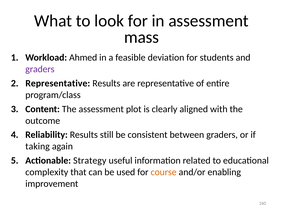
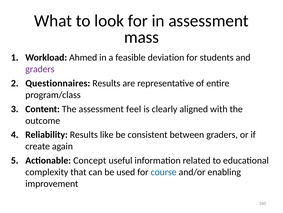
Representative: Representative -> Questionnaires (58, 83)
plot: plot -> feel (134, 109)
still: still -> like (107, 134)
taking: taking -> create (38, 146)
Strategy: Strategy -> Concept (90, 160)
course colour: orange -> blue (164, 171)
